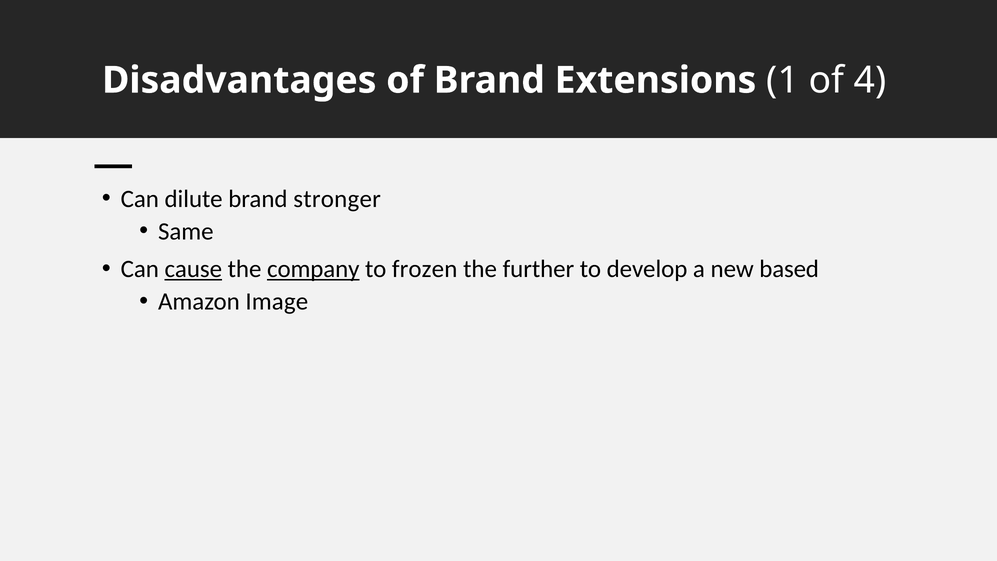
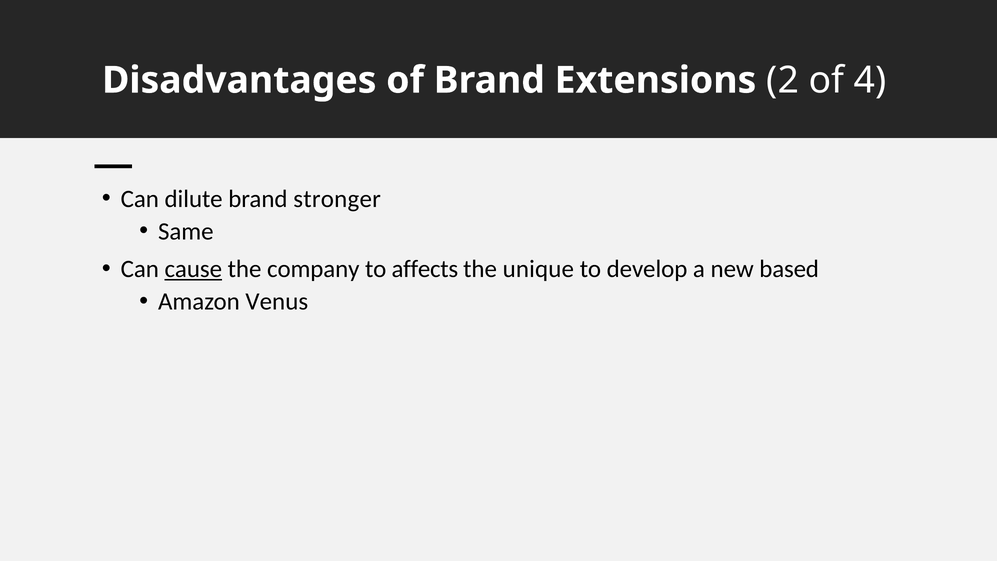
1: 1 -> 2 (783, 80)
company underline: present -> none (313, 269)
frozen: frozen -> affects (425, 269)
further: further -> unique (538, 269)
Image: Image -> Venus (277, 302)
